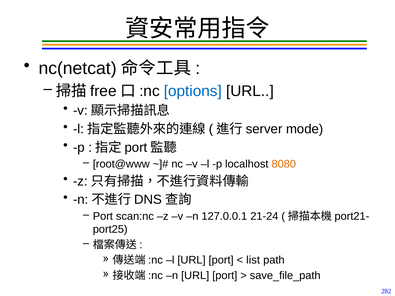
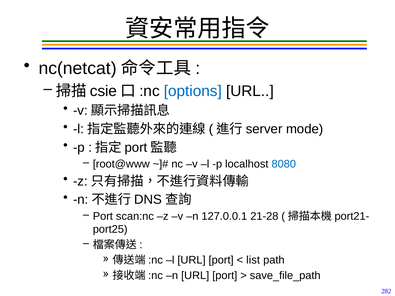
free: free -> csie (103, 91)
8080 colour: orange -> blue (284, 164)
21-24: 21-24 -> 21-28 (264, 216)
